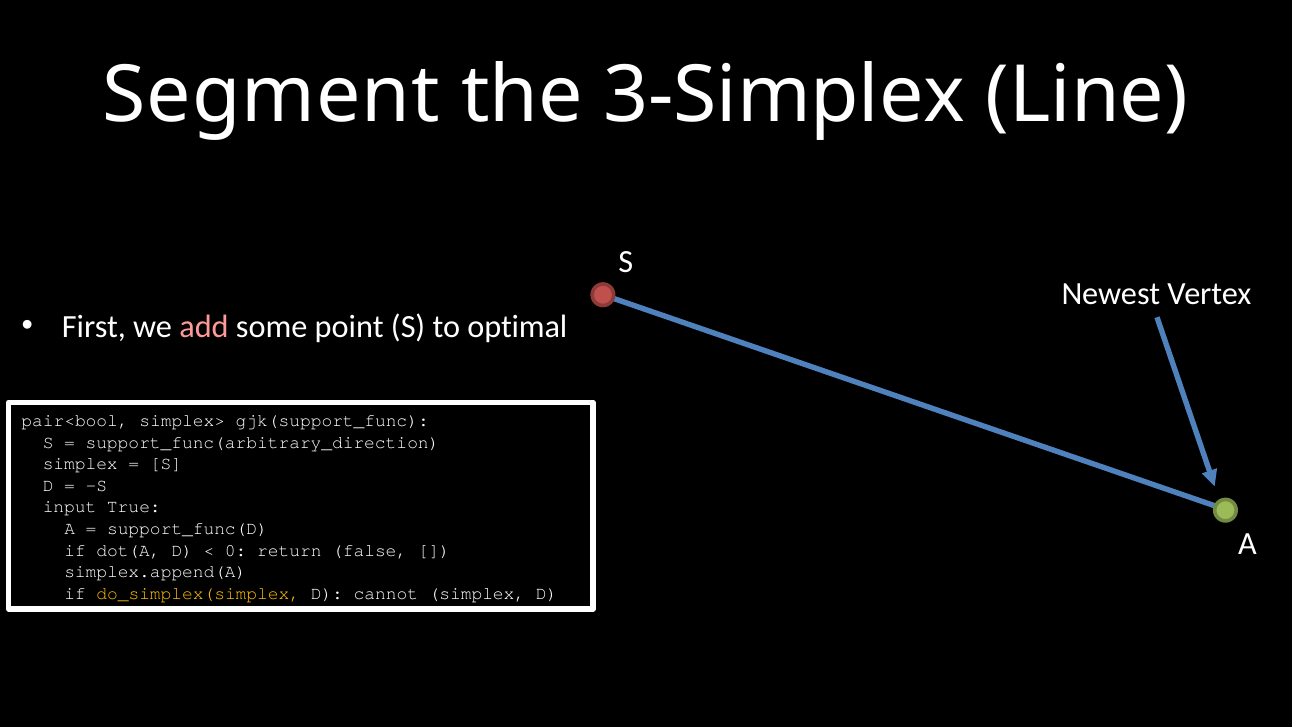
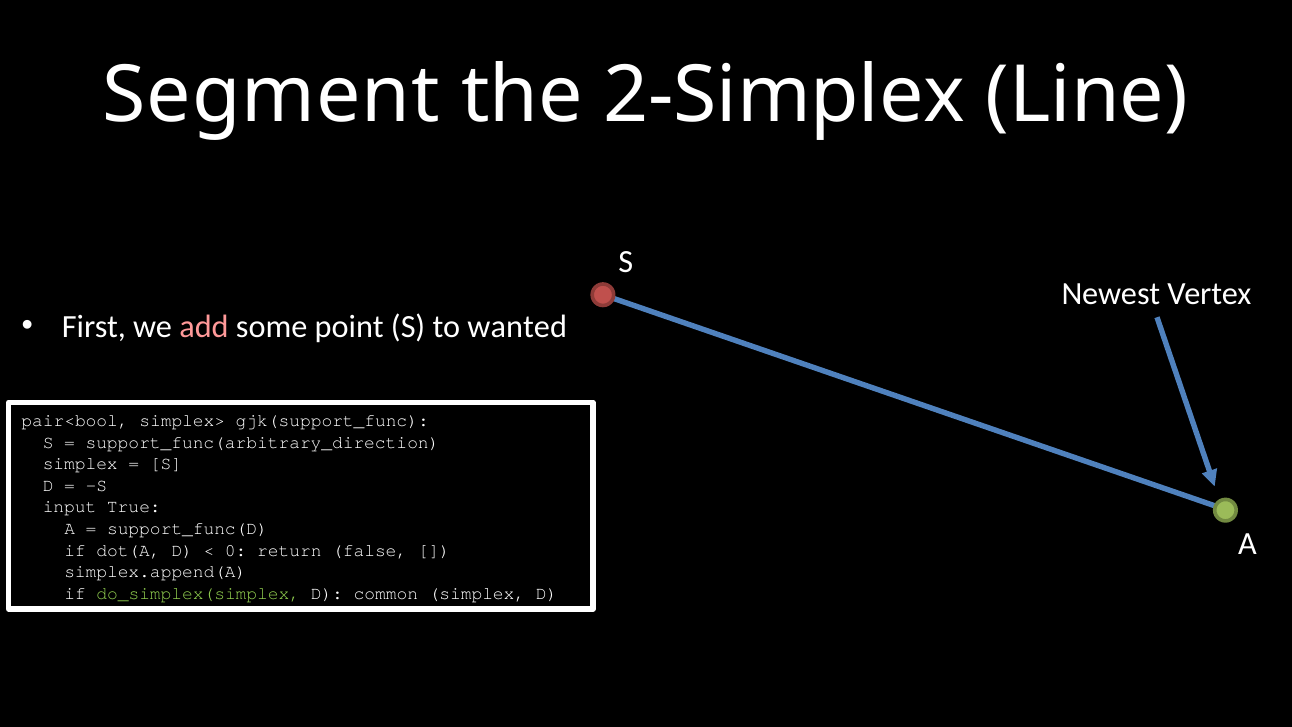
3-Simplex: 3-Simplex -> 2-Simplex (784, 95)
optimal: optimal -> wanted (517, 327)
do_simplex(simplex colour: yellow -> light green (198, 593)
cannot: cannot -> common (386, 593)
